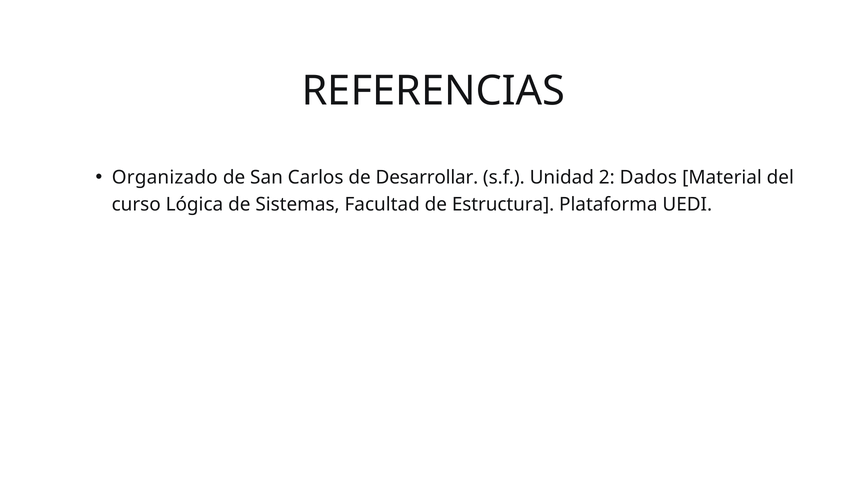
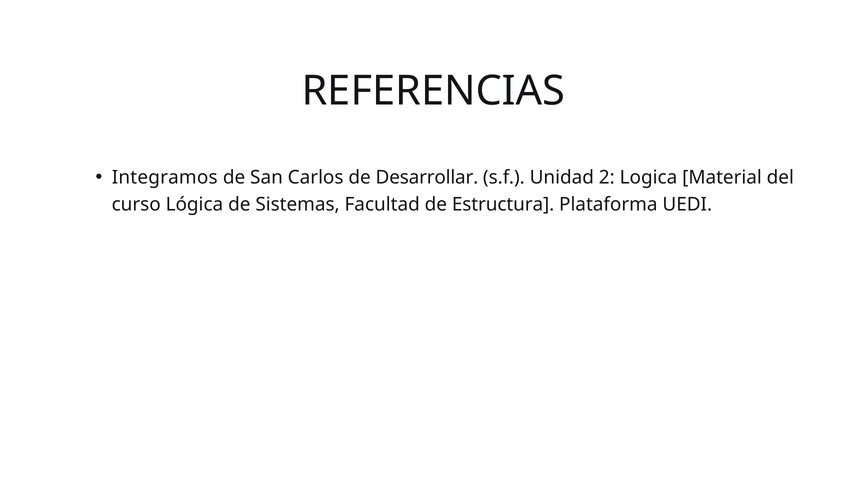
Organizado: Organizado -> Integramos (165, 178)
Dados: Dados -> Logica (648, 178)
